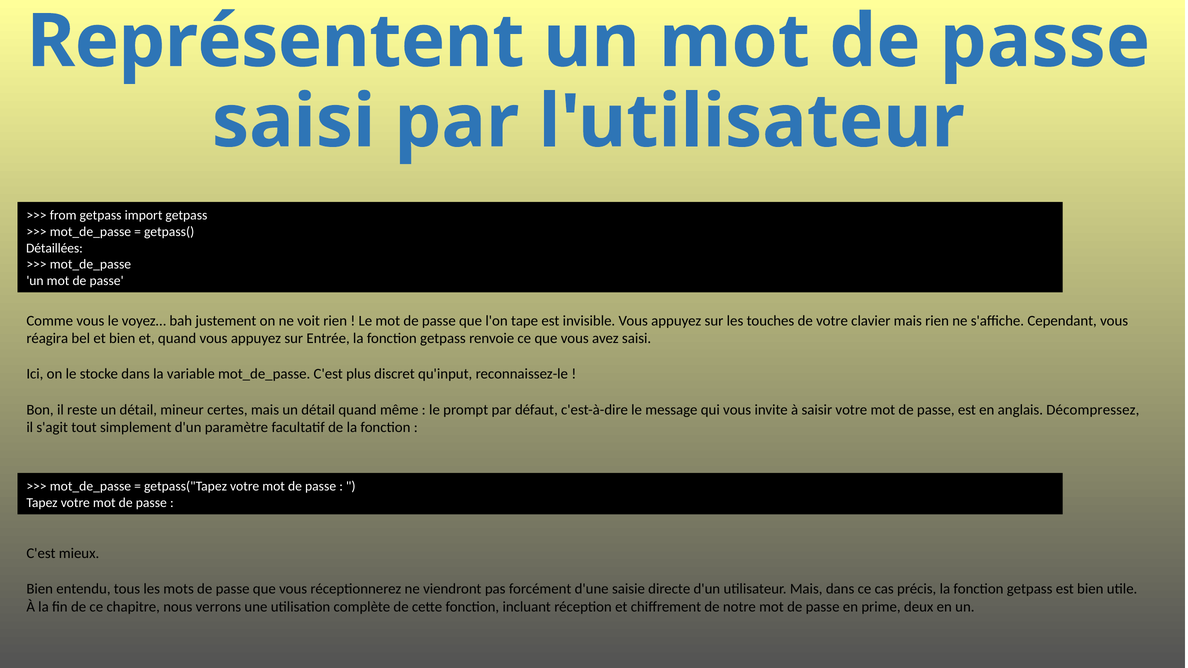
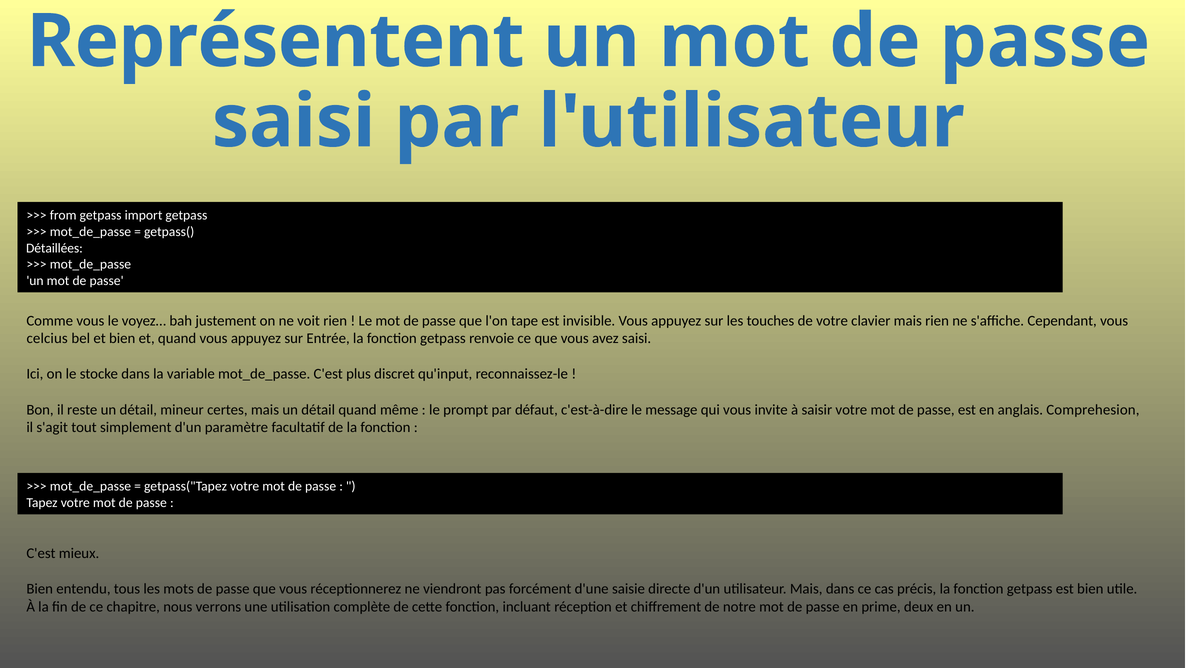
réagira: réagira -> celcius (47, 339)
Décompressez: Décompressez -> Comprehesion (1093, 410)
